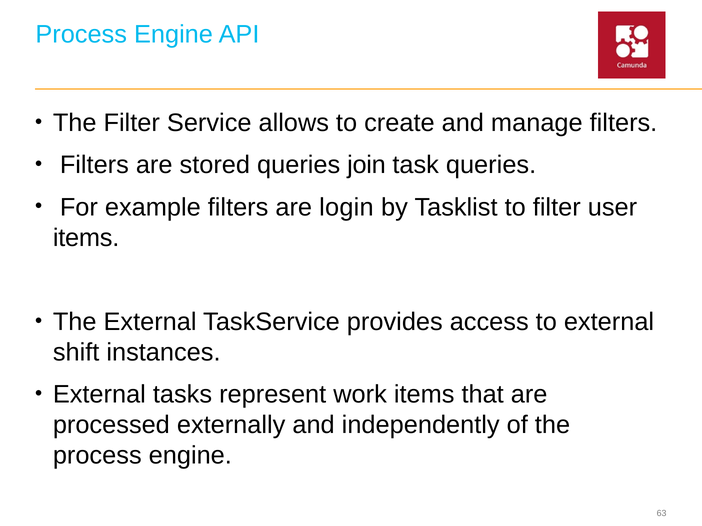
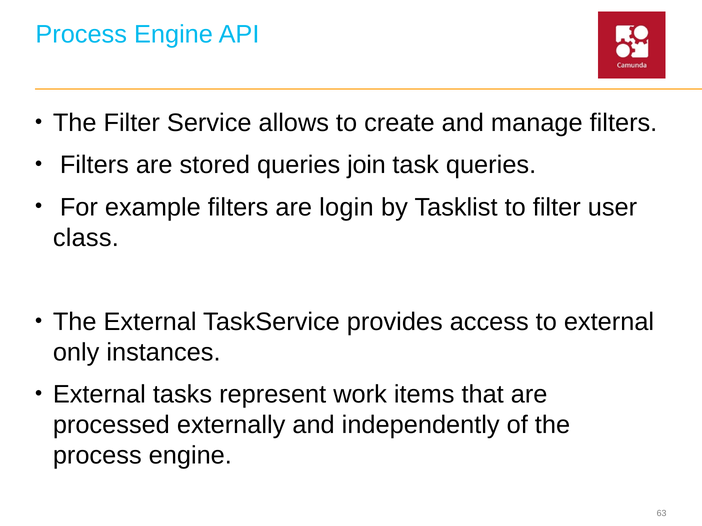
items: items -> class (86, 238)
shift: shift -> only (76, 353)
